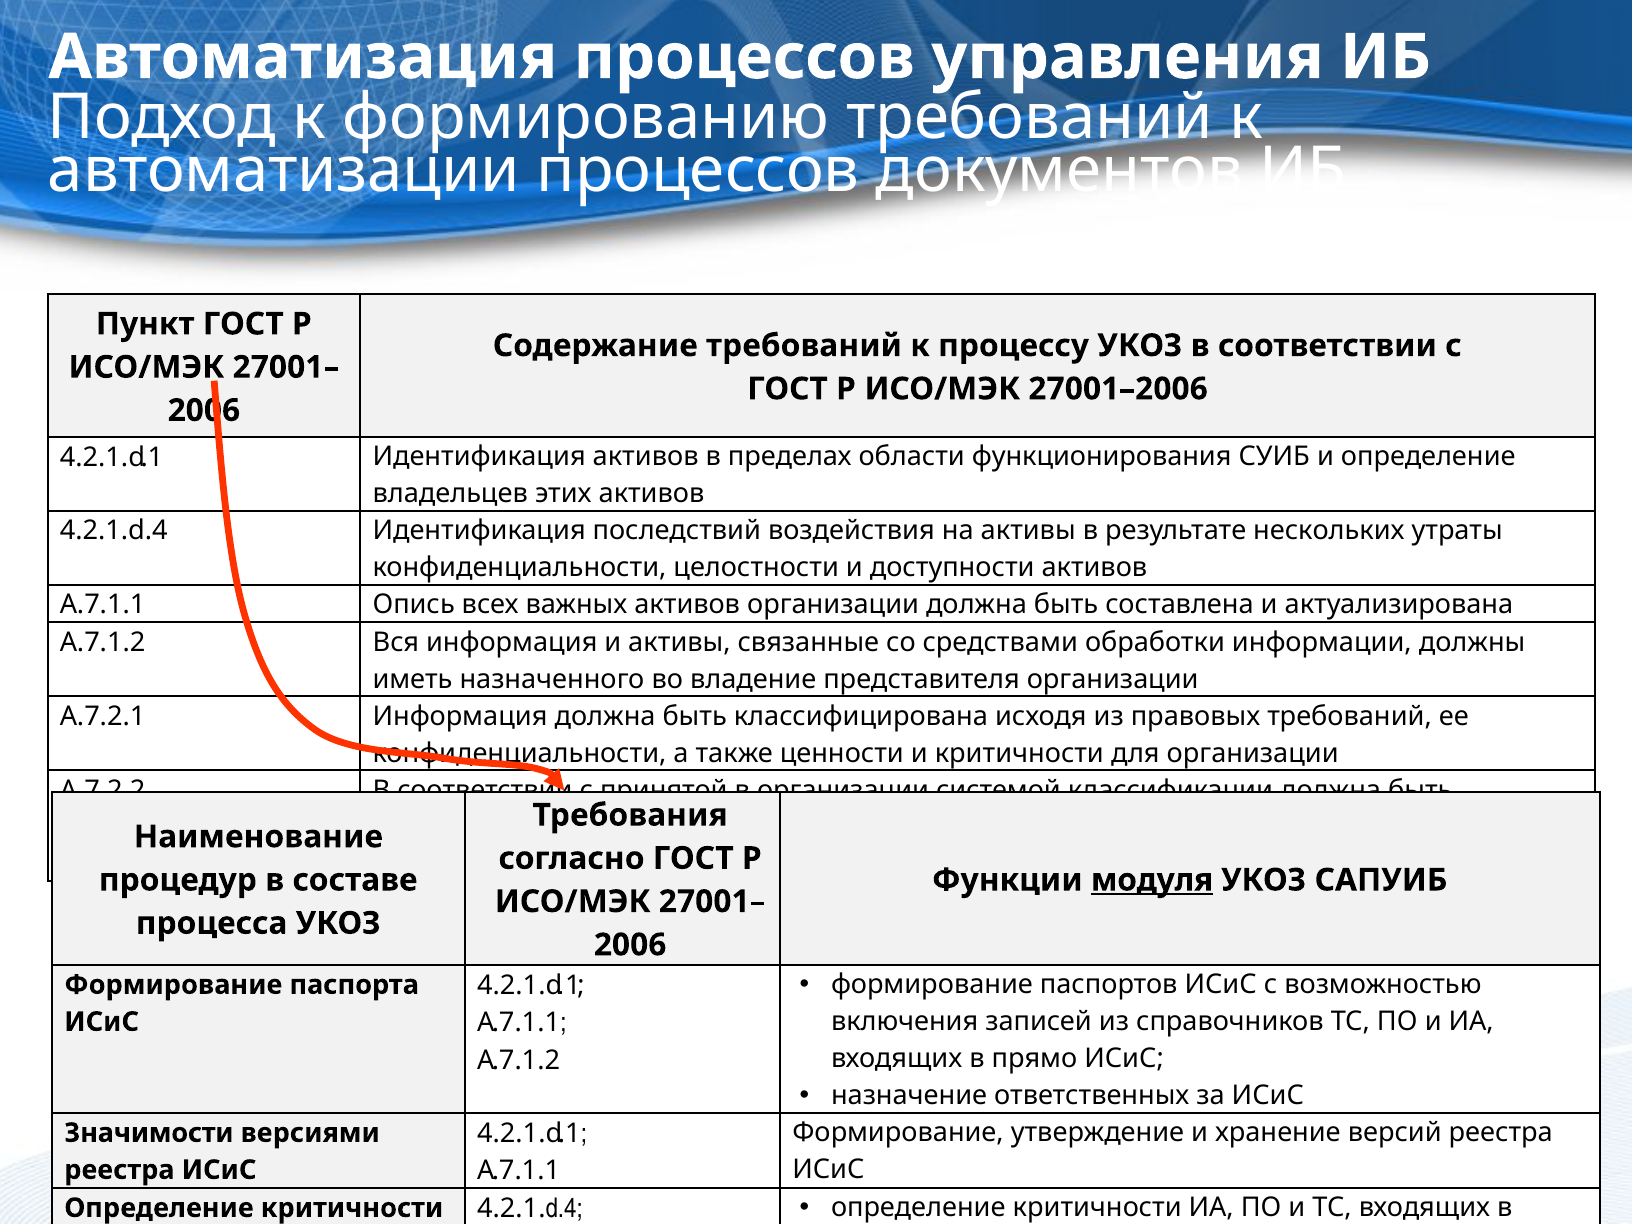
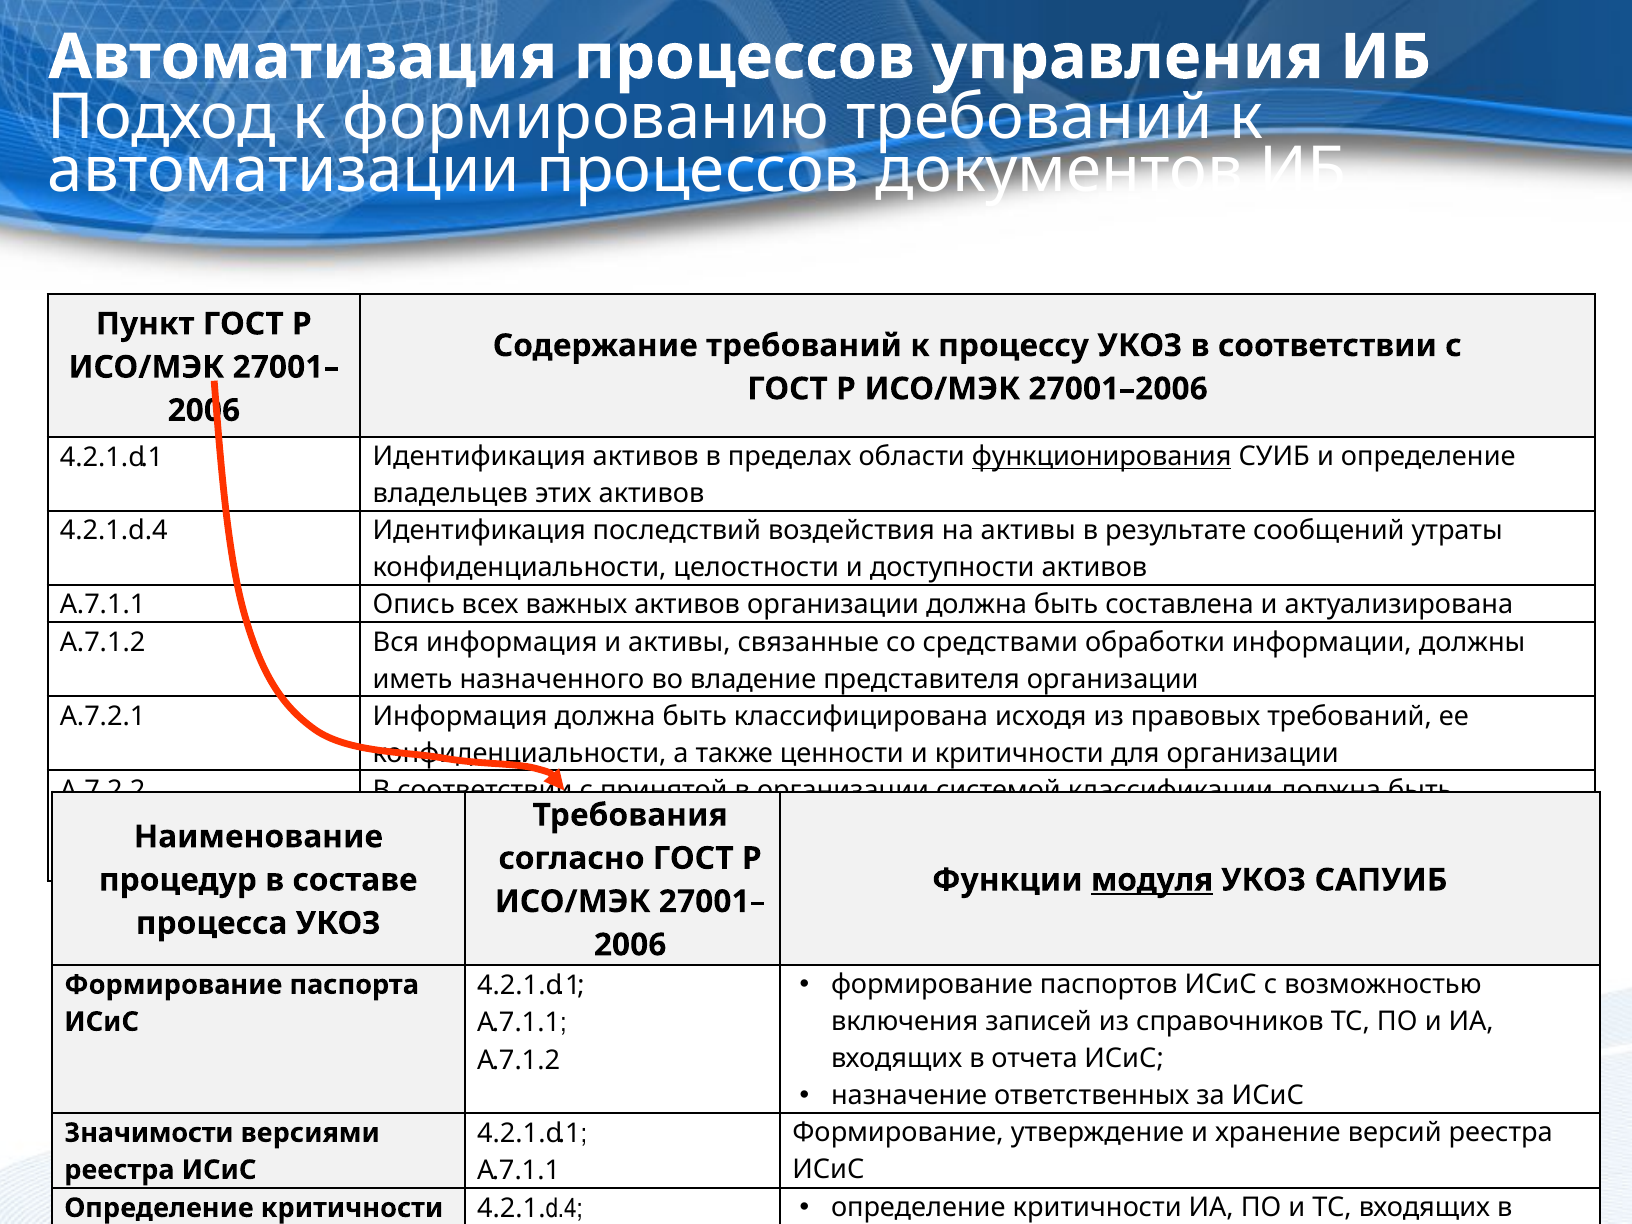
функционирования underline: none -> present (1102, 457)
нескольких: нескольких -> сообщений (1329, 531)
прямо: прямо -> отчета (1035, 1059)
